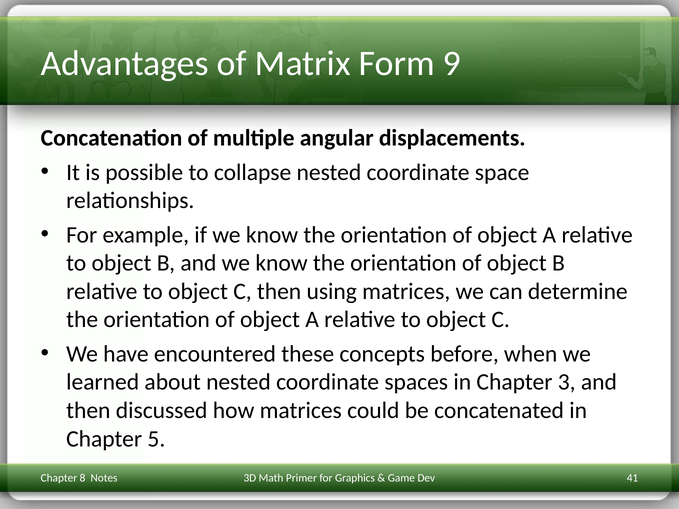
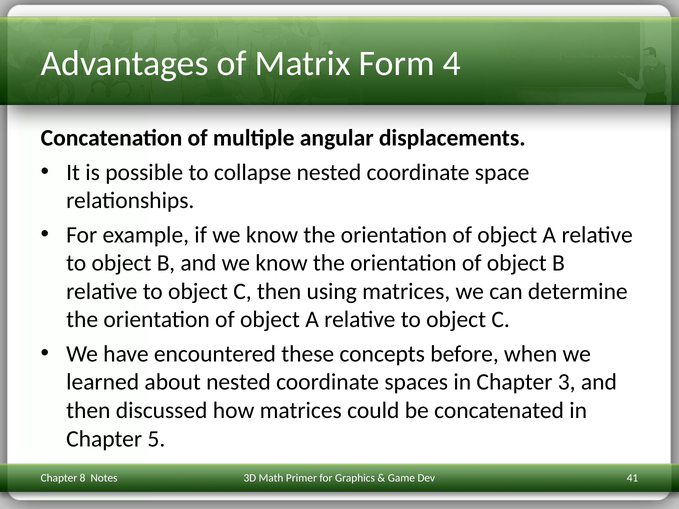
9: 9 -> 4 (452, 64)
